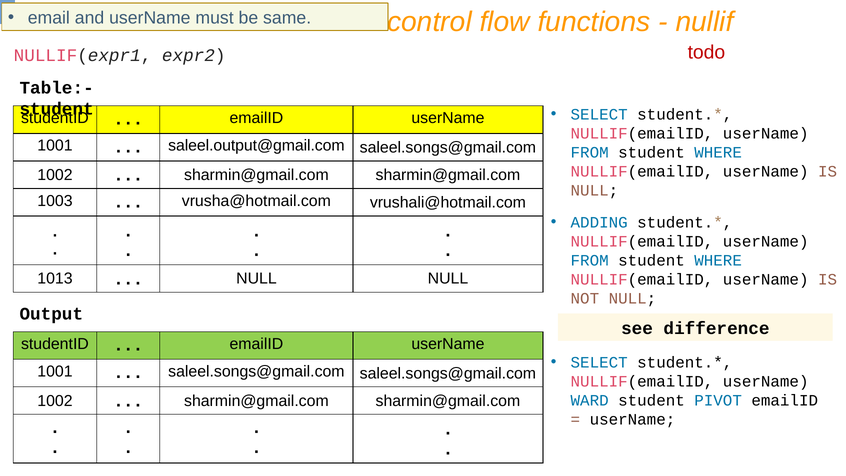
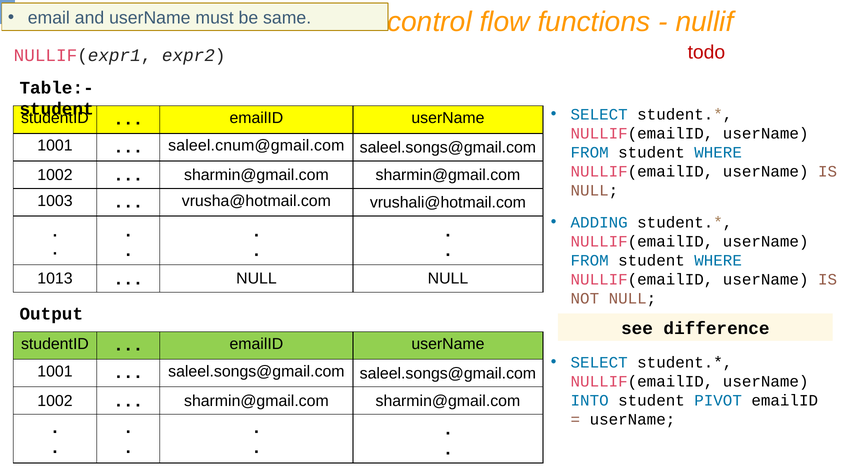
saleel.output@gmail.com: saleel.output@gmail.com -> saleel.cnum@gmail.com (256, 146)
WARD: WARD -> INTO (590, 401)
